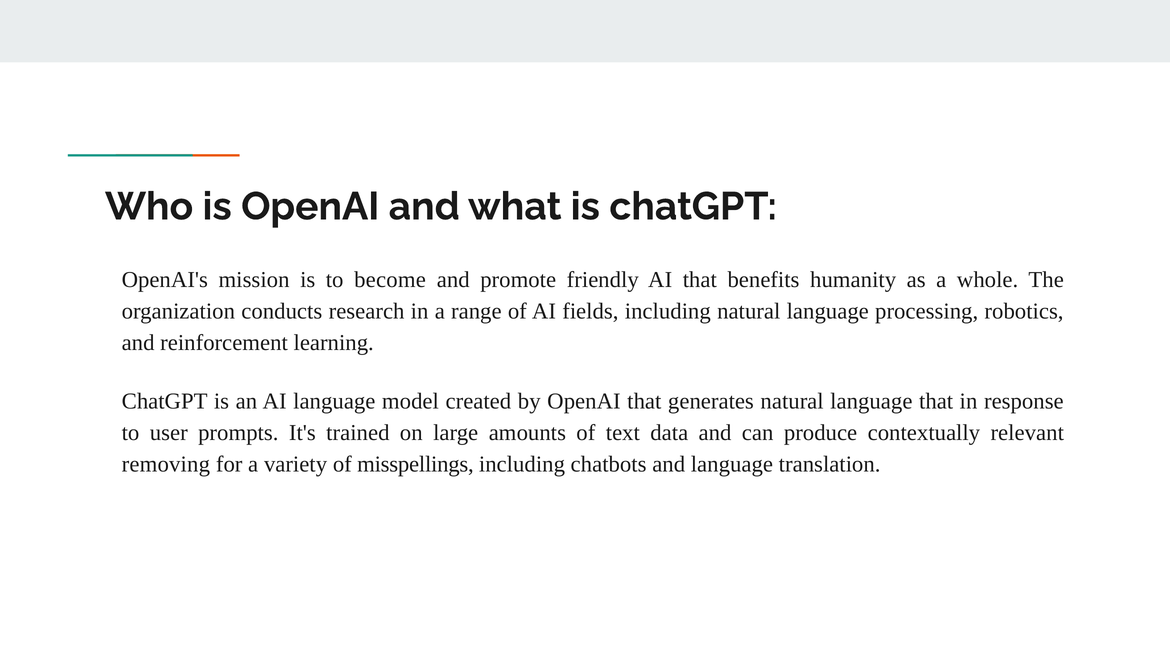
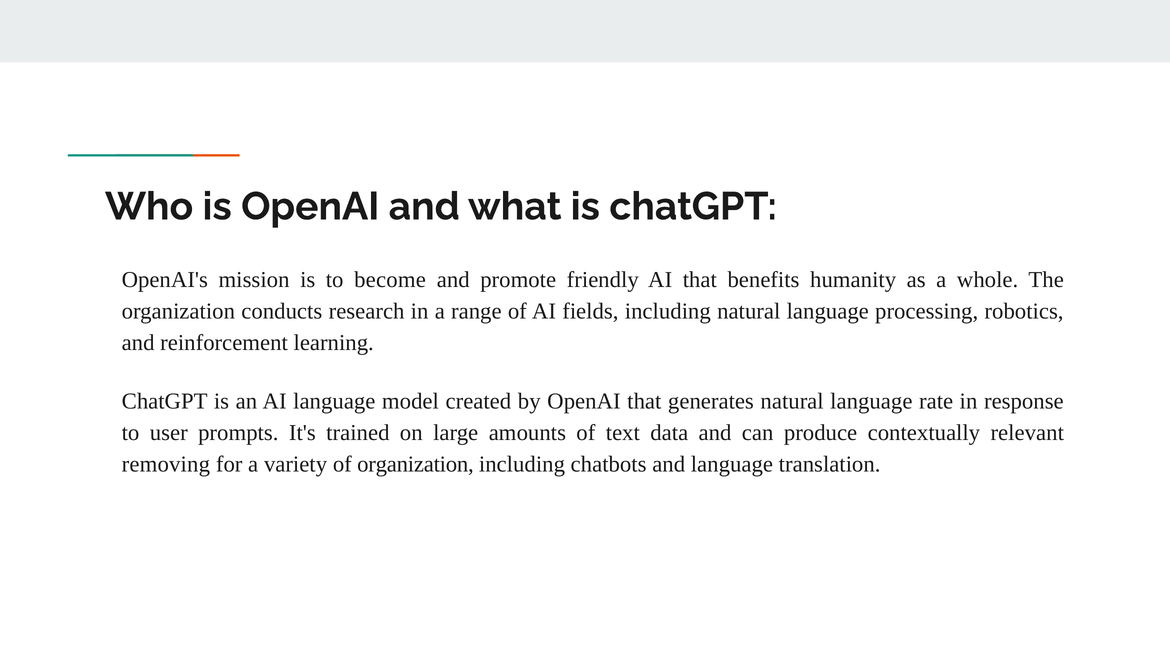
language that: that -> rate (936, 401)
of misspellings: misspellings -> organization (415, 464)
